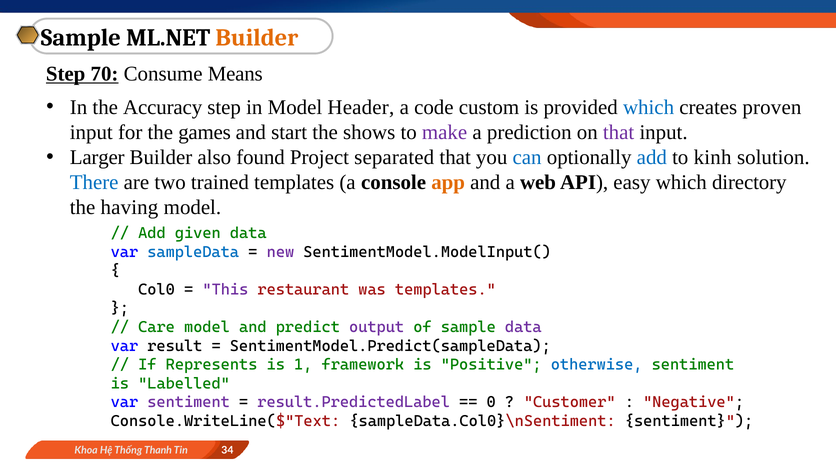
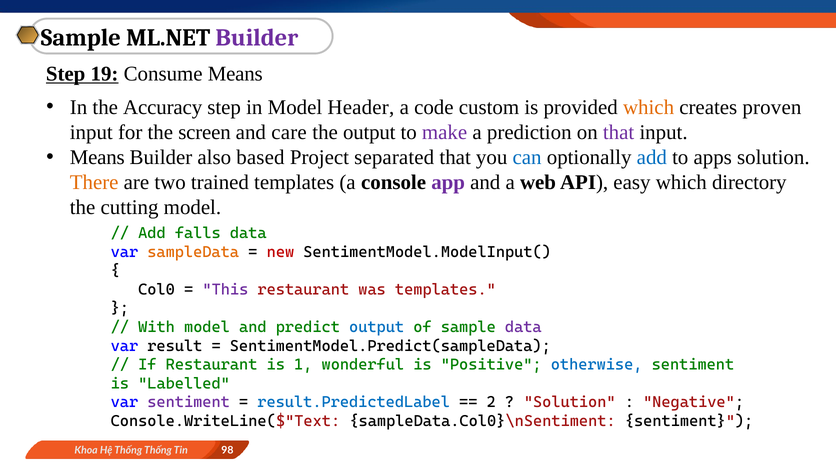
Builder colour: orange -> purple (257, 38)
70: 70 -> 19 (105, 74)
which colour: blue -> orange (649, 107)
games: games -> screen (204, 132)
start: start -> care (289, 132)
the shows: shows -> output (369, 132)
Larger: Larger -> Means (97, 157)
found: found -> based (260, 157)
kinh: kinh -> apps (713, 157)
There colour: blue -> orange (94, 182)
app colour: orange -> purple (448, 182)
having: having -> cutting (130, 208)
given: given -> falls (198, 233)
sampleData colour: blue -> orange (193, 252)
new colour: purple -> red (280, 252)
Care: Care -> With (157, 327)
output colour: purple -> blue (377, 327)
If Represents: Represents -> Restaurant (212, 365)
framework: framework -> wonderful (363, 365)
result.PredictedLabel colour: purple -> blue (354, 402)
0: 0 -> 2 (491, 402)
Customer: Customer -> Solution (570, 402)
Thống Thanh: Thanh -> Thống (158, 451)
34: 34 -> 98 (227, 451)
